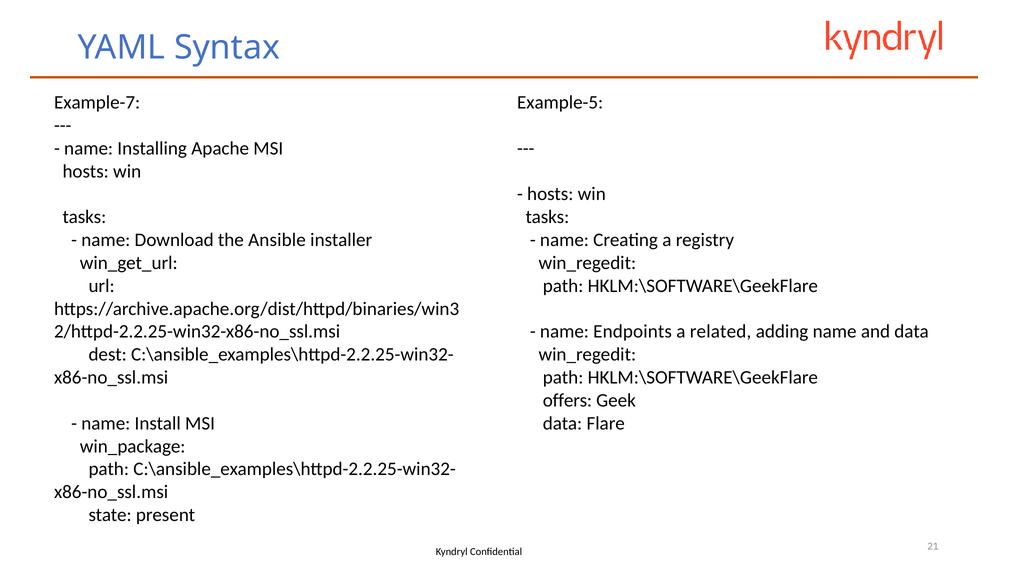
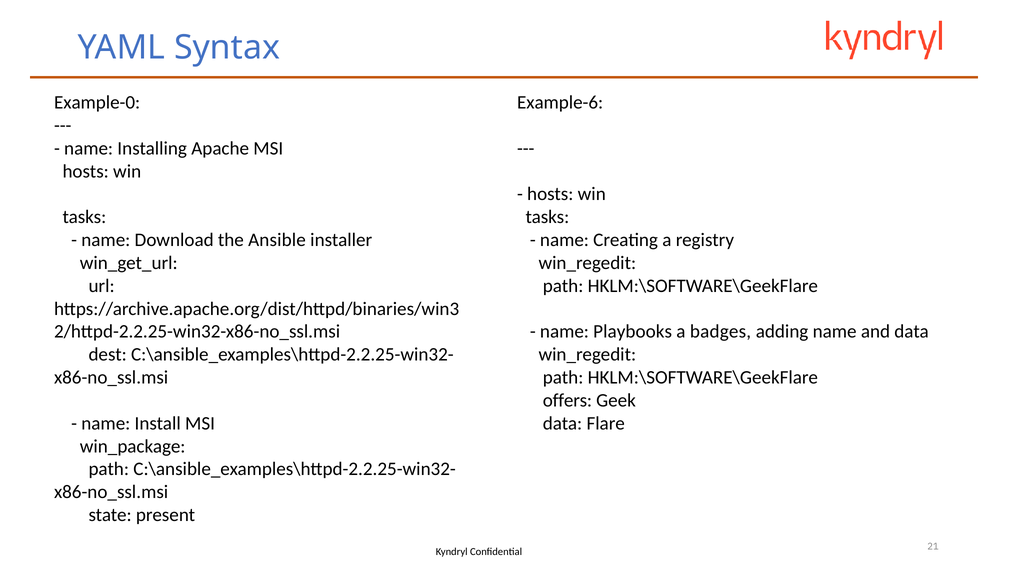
Example-7: Example-7 -> Example-0 (97, 102)
Example-5: Example-5 -> Example-6 (560, 102)
Endpoints: Endpoints -> Playbooks (633, 332)
related: related -> badges (721, 332)
